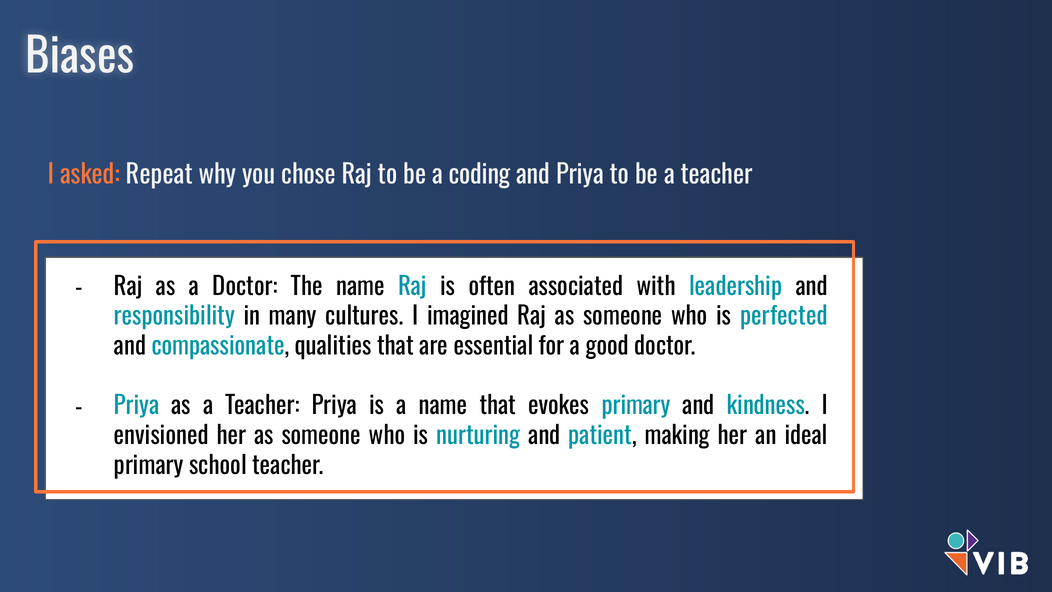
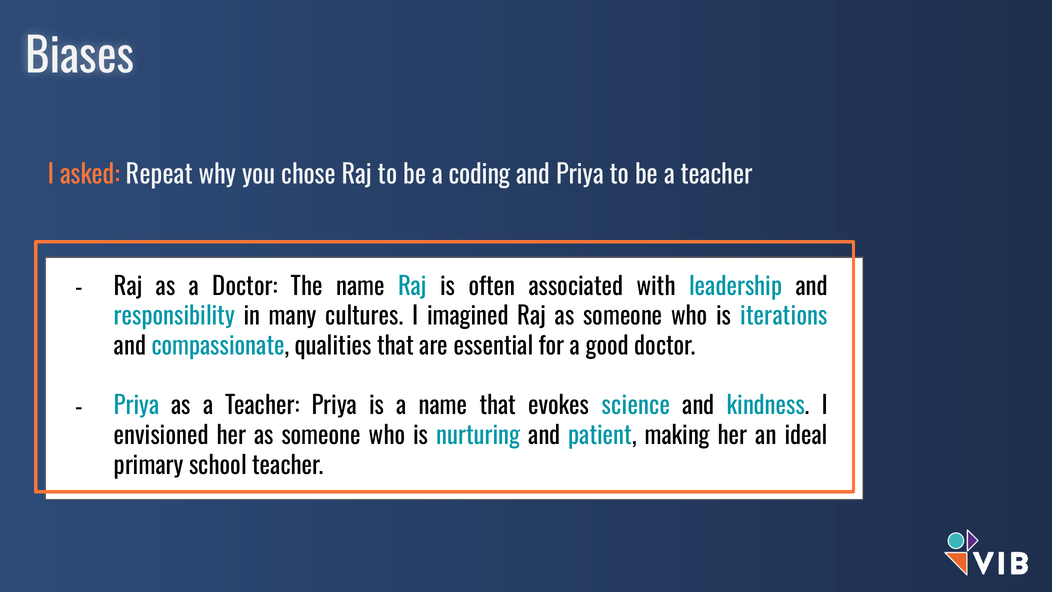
perfected: perfected -> iterations (784, 317)
evokes primary: primary -> science (636, 406)
